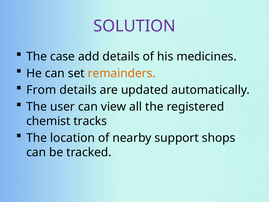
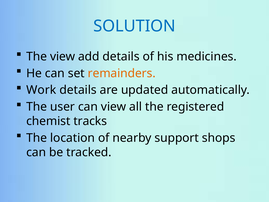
SOLUTION colour: purple -> blue (134, 26)
The case: case -> view (63, 56)
From: From -> Work (41, 90)
